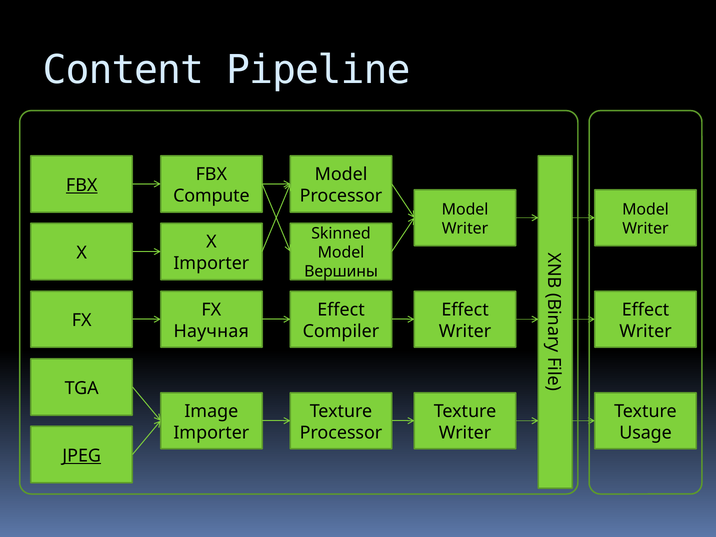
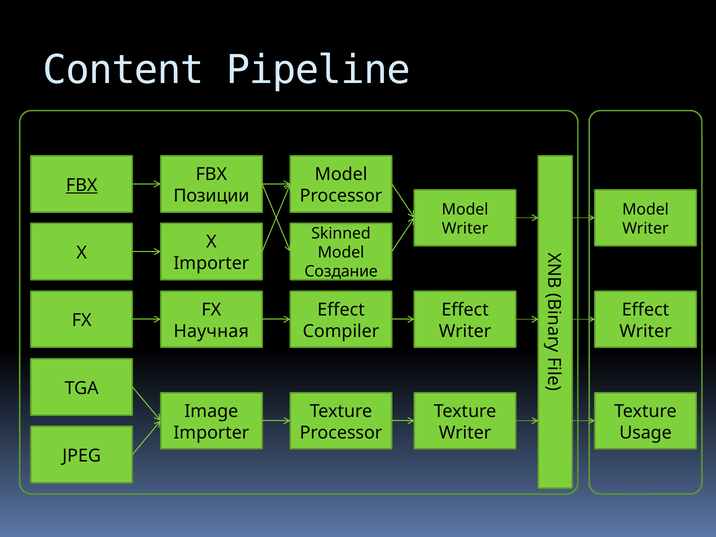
Compute: Compute -> Позиции (211, 196)
Вершины: Вершины -> Создание (341, 272)
JPEG underline: present -> none (82, 456)
